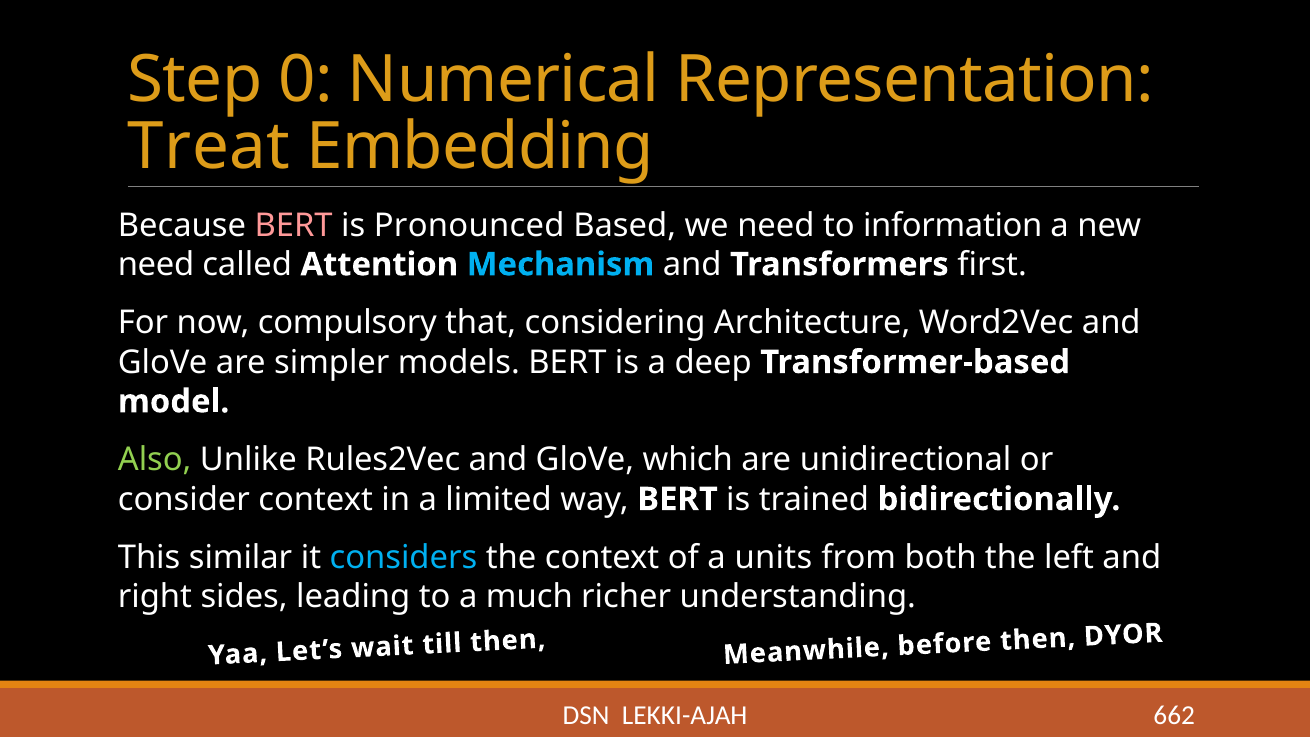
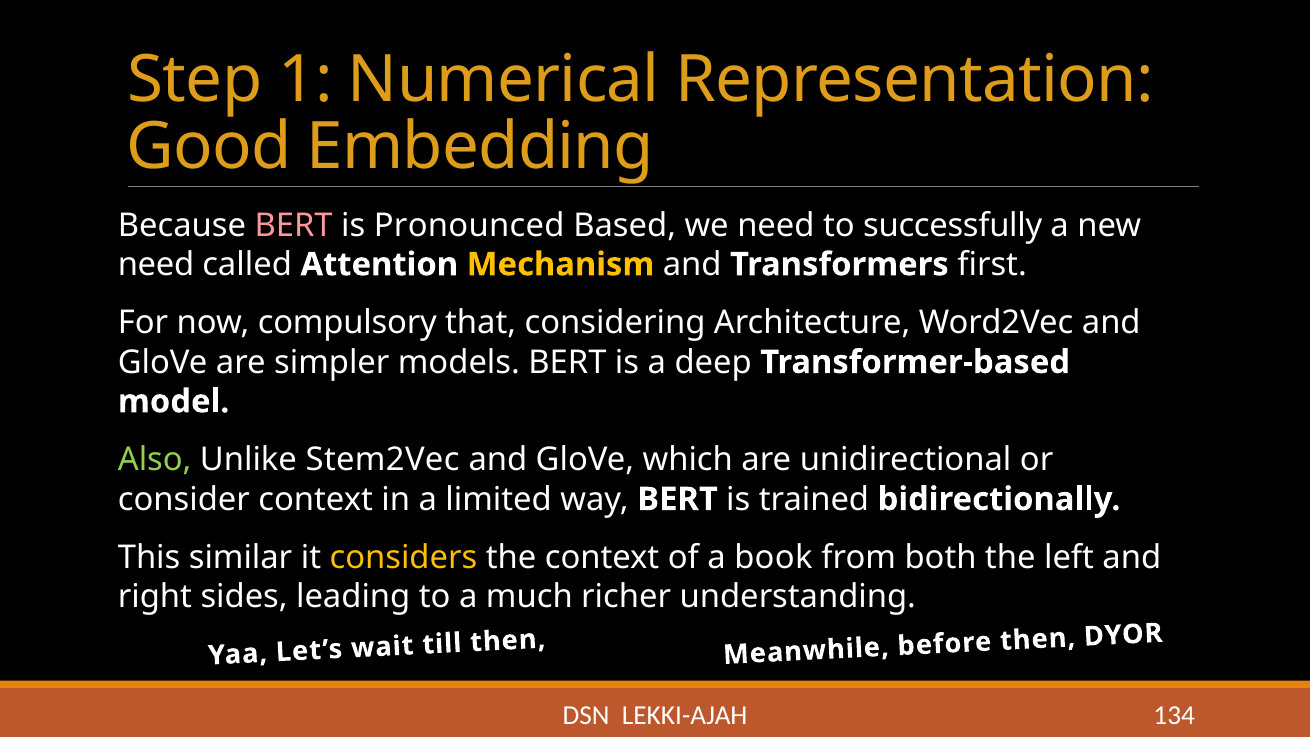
0: 0 -> 1 (305, 80)
Treat: Treat -> Good (210, 147)
information: information -> successfully (953, 225)
Mechanism colour: light blue -> yellow (560, 264)
Rules2Vec: Rules2Vec -> Stem2Vec (383, 460)
considers colour: light blue -> yellow (403, 558)
units: units -> book (773, 558)
662: 662 -> 134 (1174, 715)
